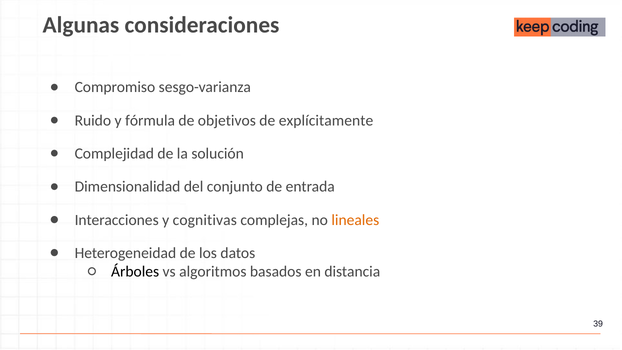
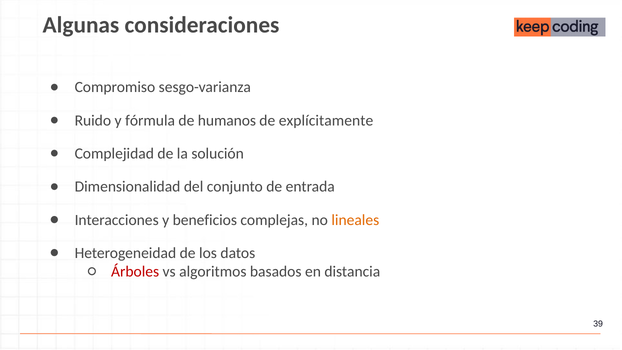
objetivos: objetivos -> humanos (227, 120)
cognitivas: cognitivas -> beneficios (205, 220)
Árboles colour: black -> red (135, 272)
